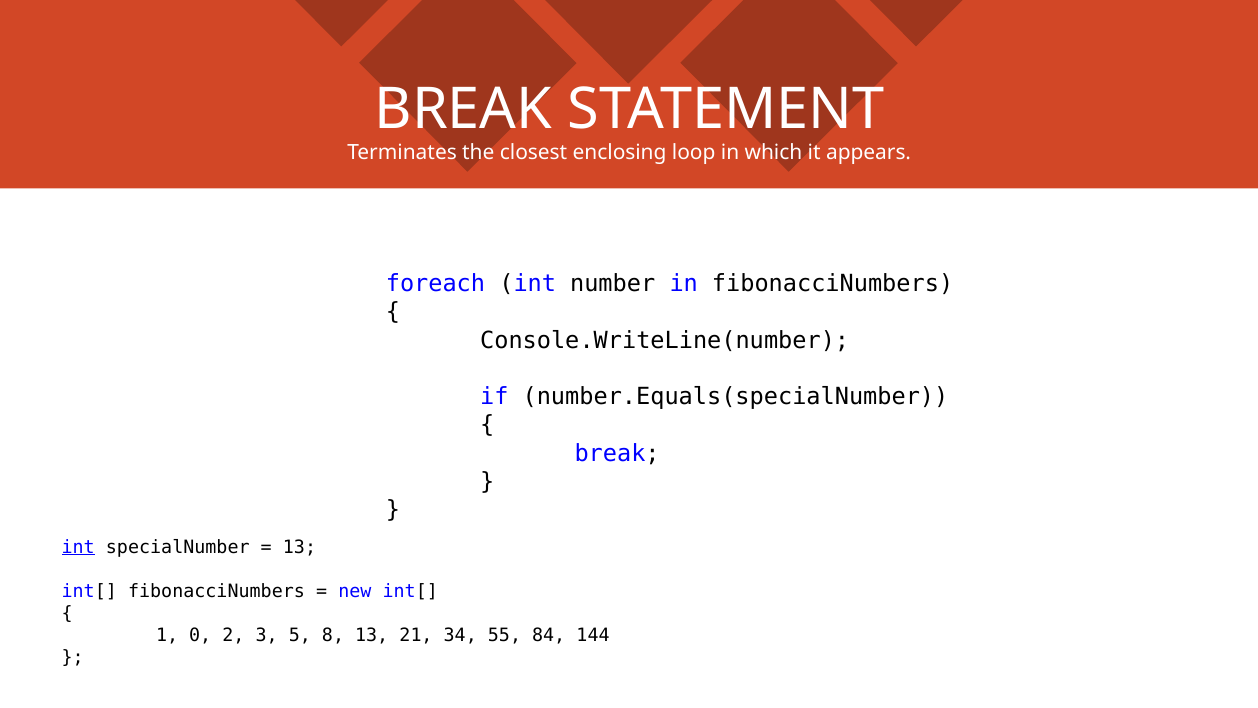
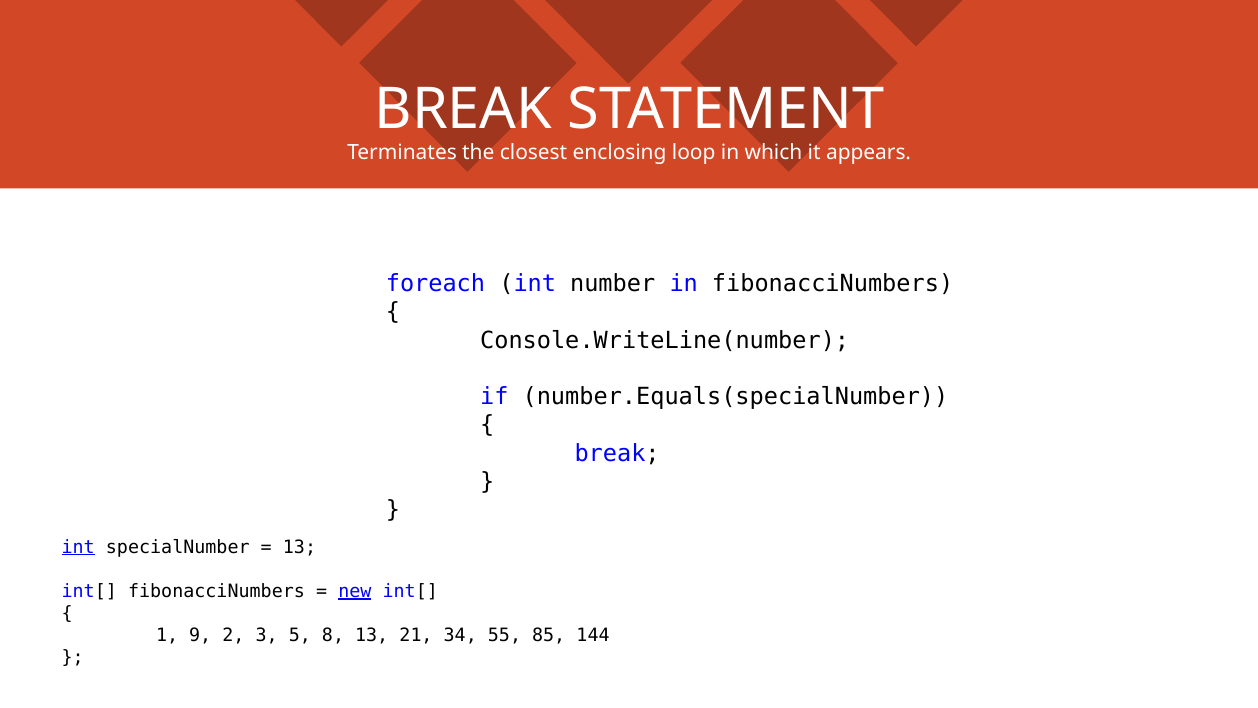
new underline: none -> present (355, 591)
0: 0 -> 9 (200, 635)
84: 84 -> 85 (549, 635)
